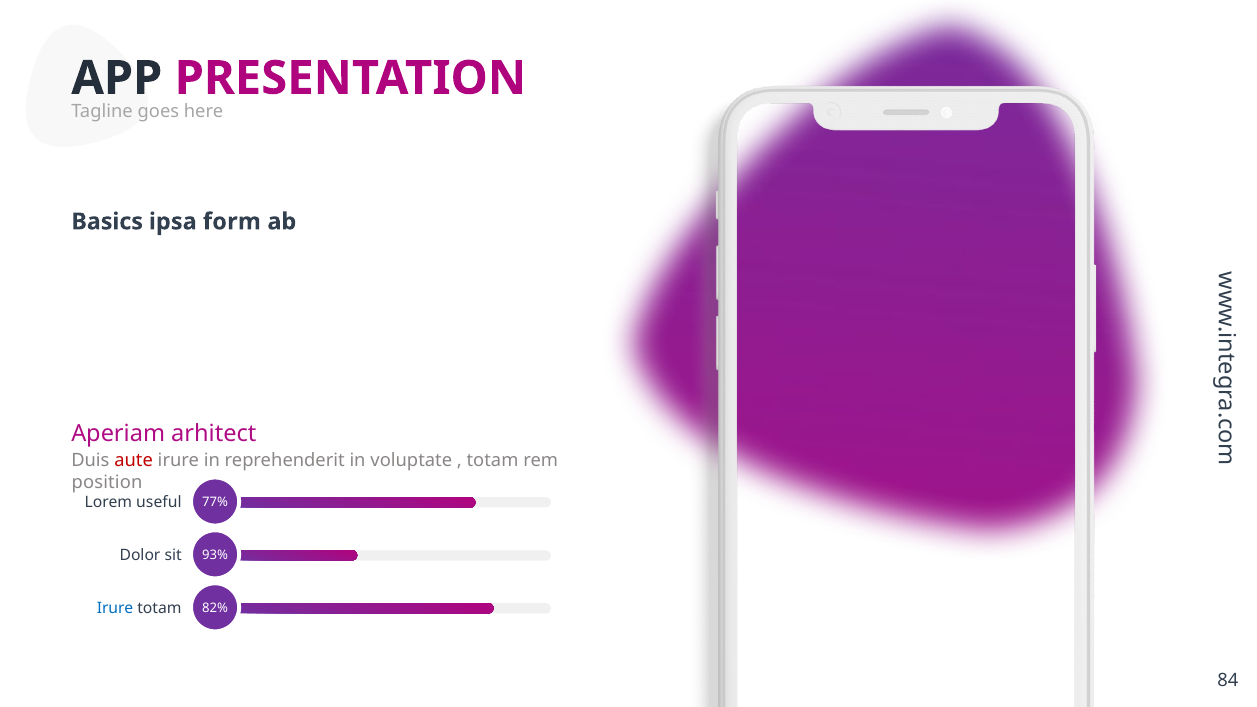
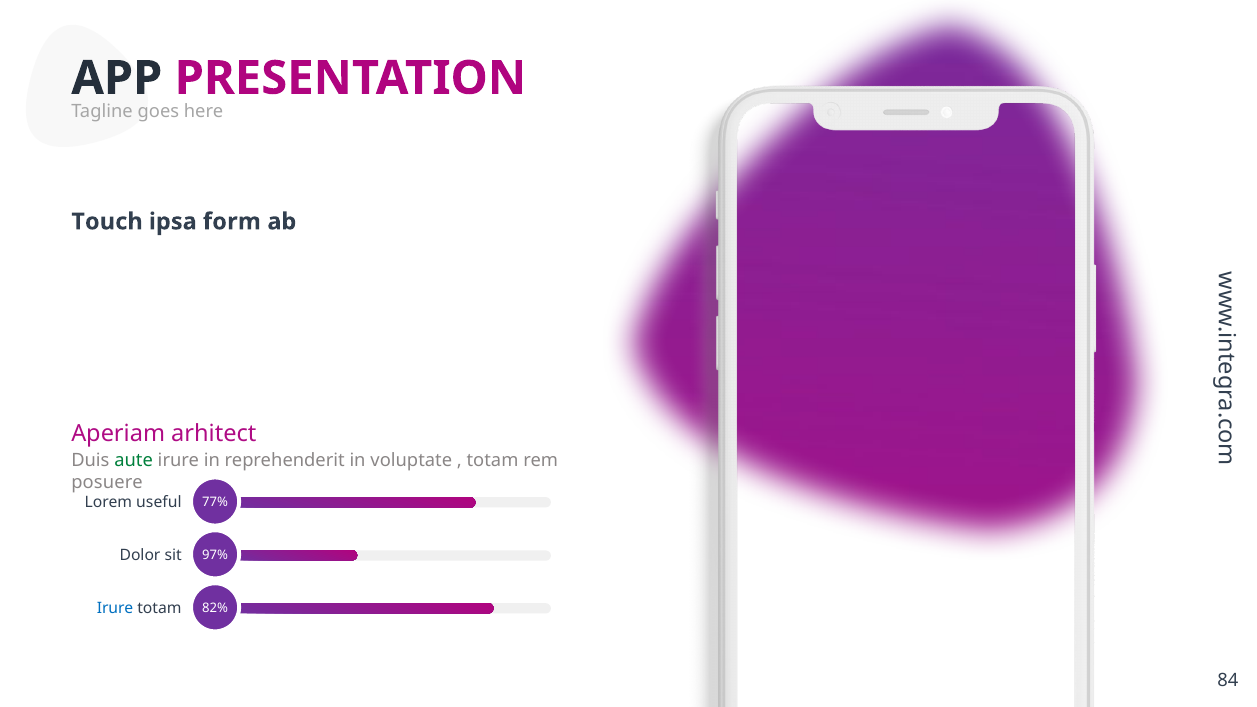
Basics: Basics -> Touch (107, 222)
aute colour: red -> green (134, 461)
position: position -> posuere (107, 483)
93%: 93% -> 97% (215, 555)
